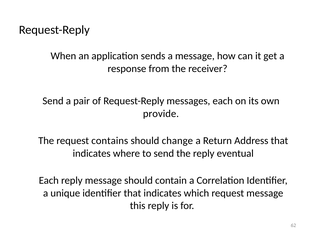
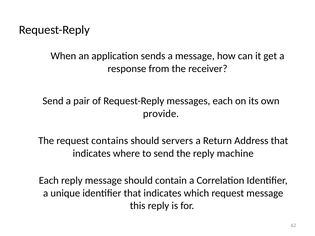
change: change -> servers (177, 141)
eventual: eventual -> machine (235, 153)
